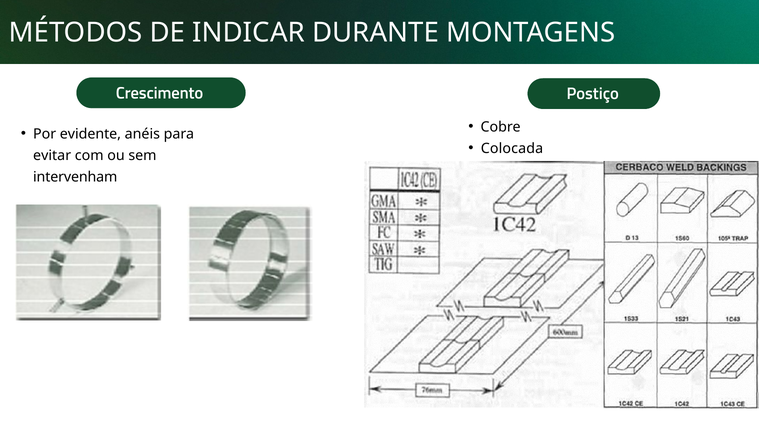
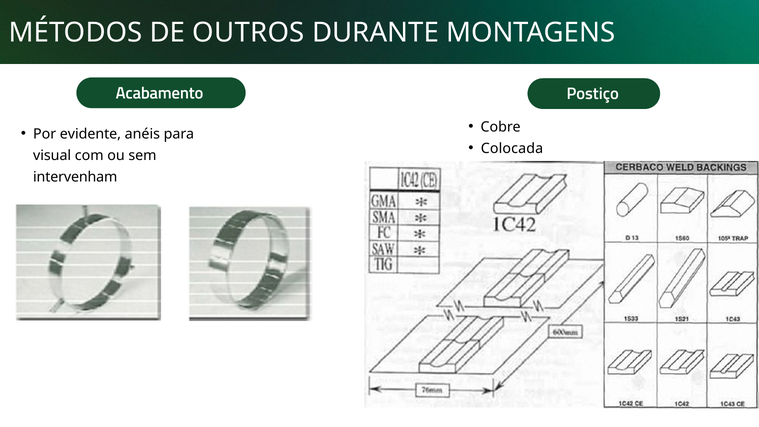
INDICAR: INDICAR -> OUTROS (248, 33)
Crescimento: Crescimento -> Acabamento (160, 93)
evitar: evitar -> visual (52, 155)
